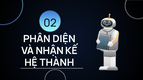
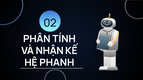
DIỆN: DIỆN -> TÍNH (64, 39)
THÀNH: THÀNH -> PHANH (57, 63)
